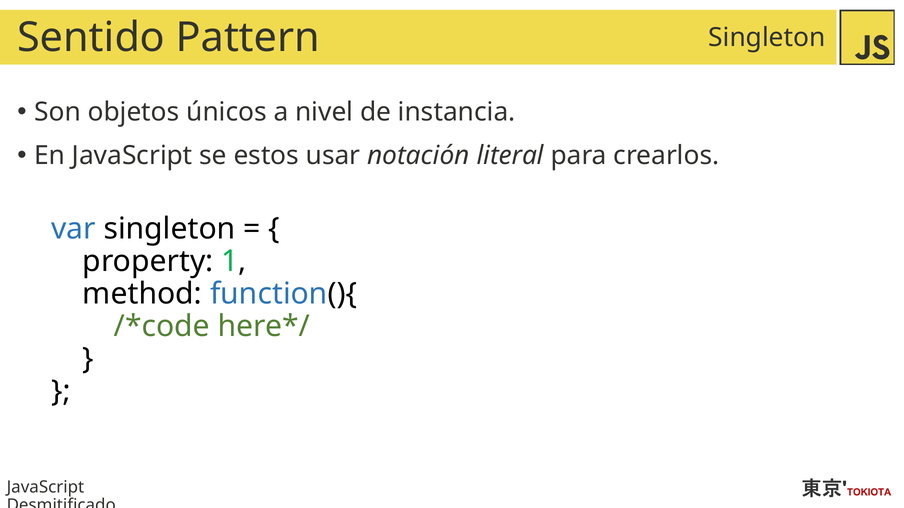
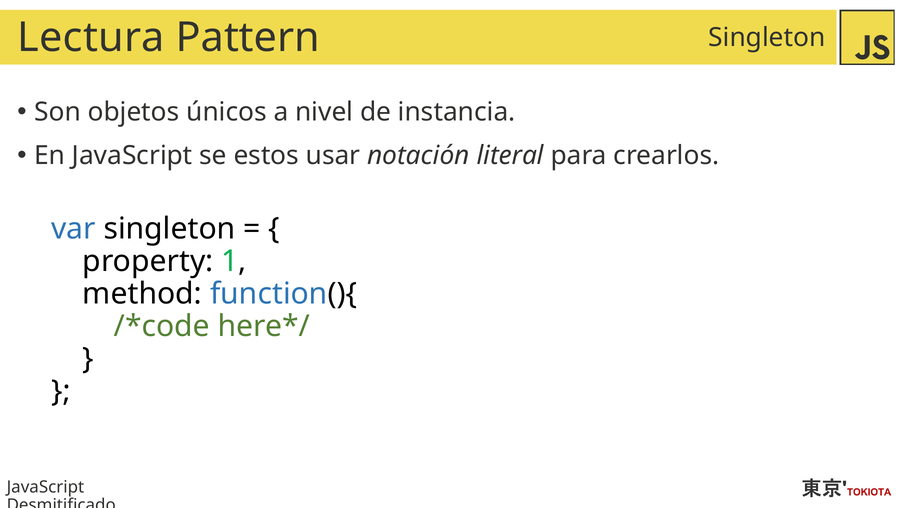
Sentido: Sentido -> Lectura (91, 38)
